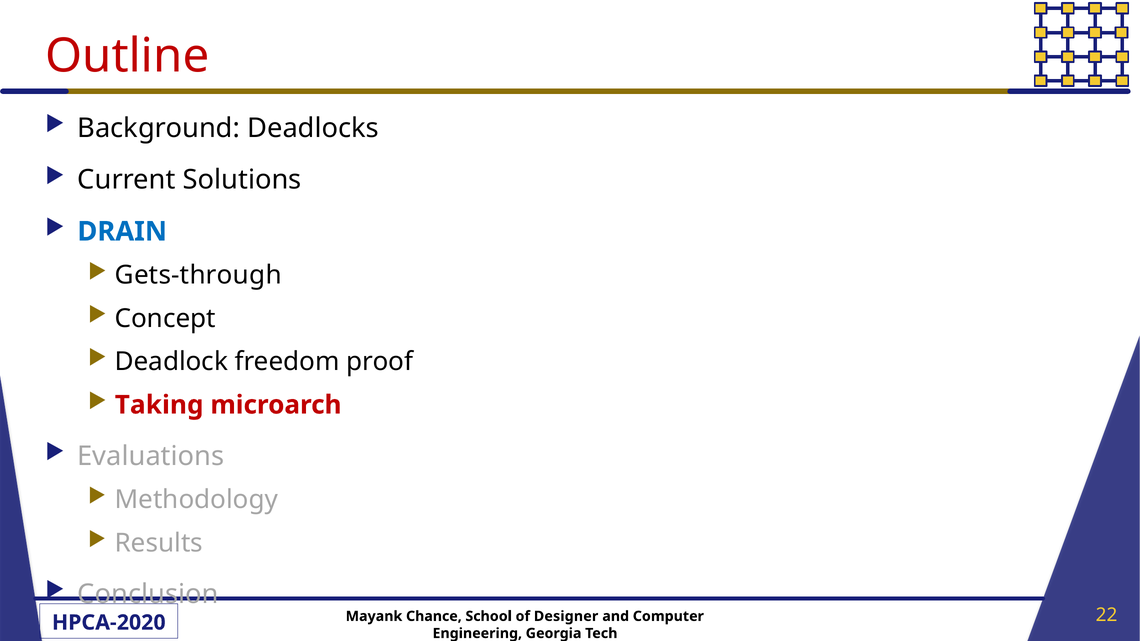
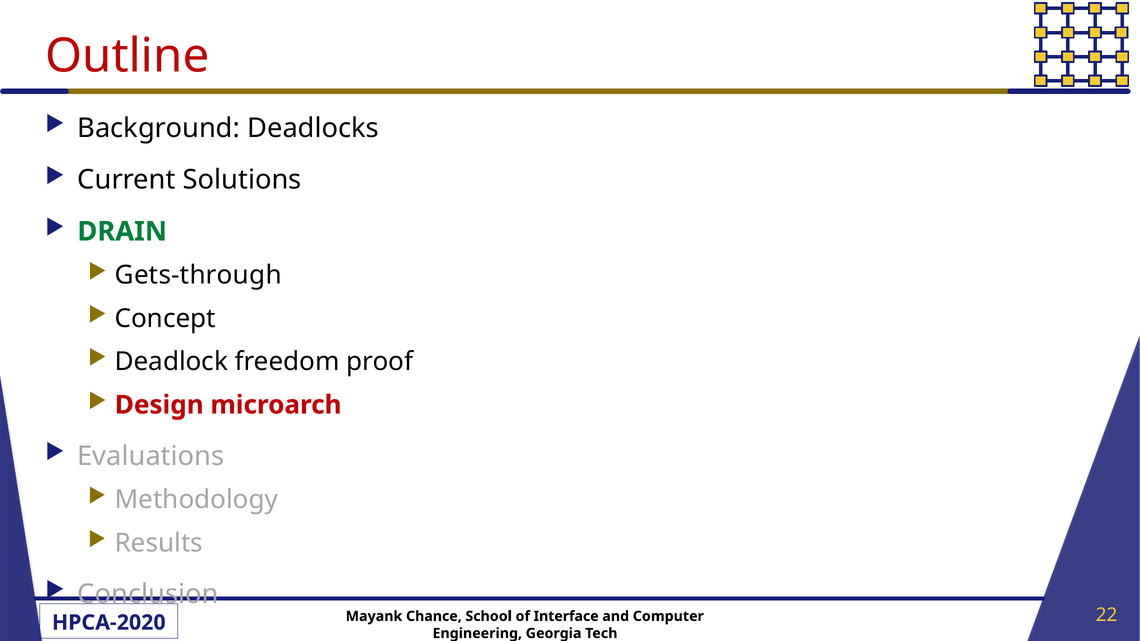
DRAIN colour: blue -> green (122, 232)
Taking: Taking -> Design (159, 405)
Designer: Designer -> Interface (566, 616)
